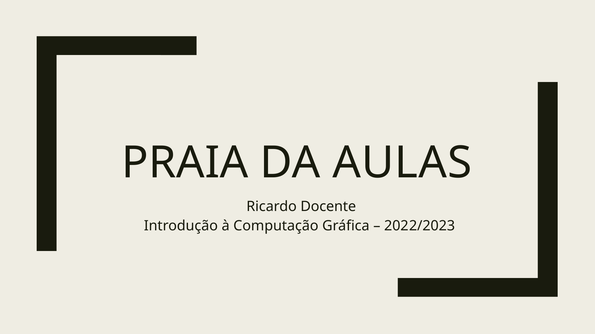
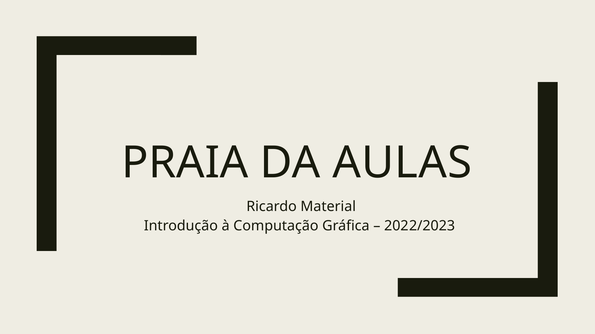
Docente: Docente -> Material (328, 207)
